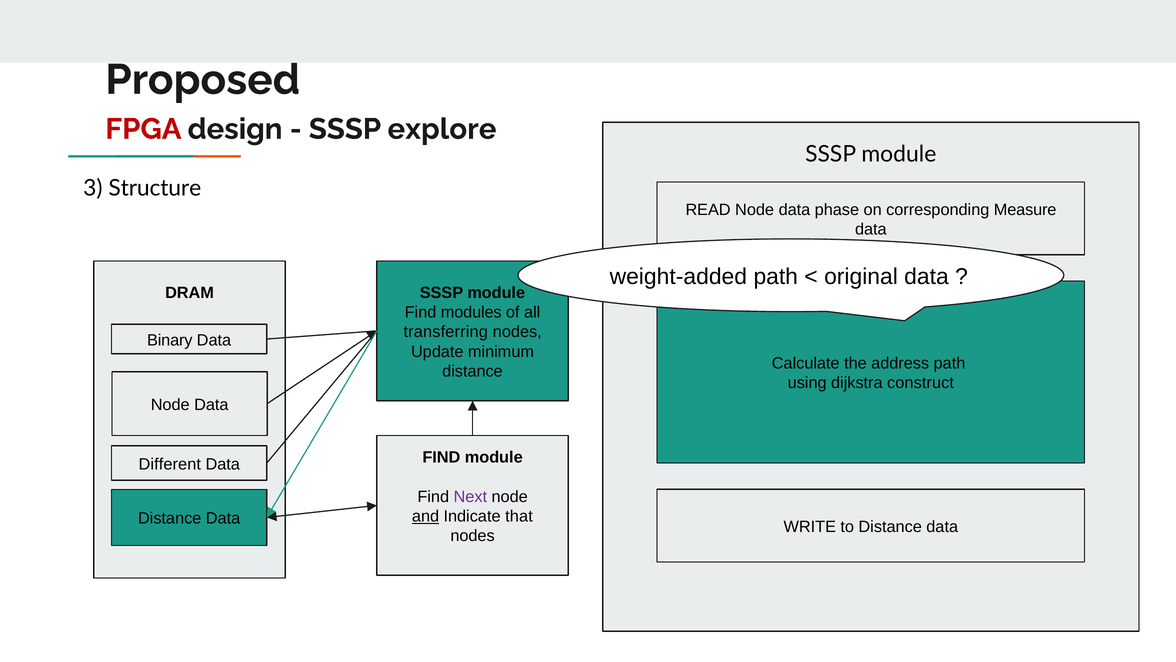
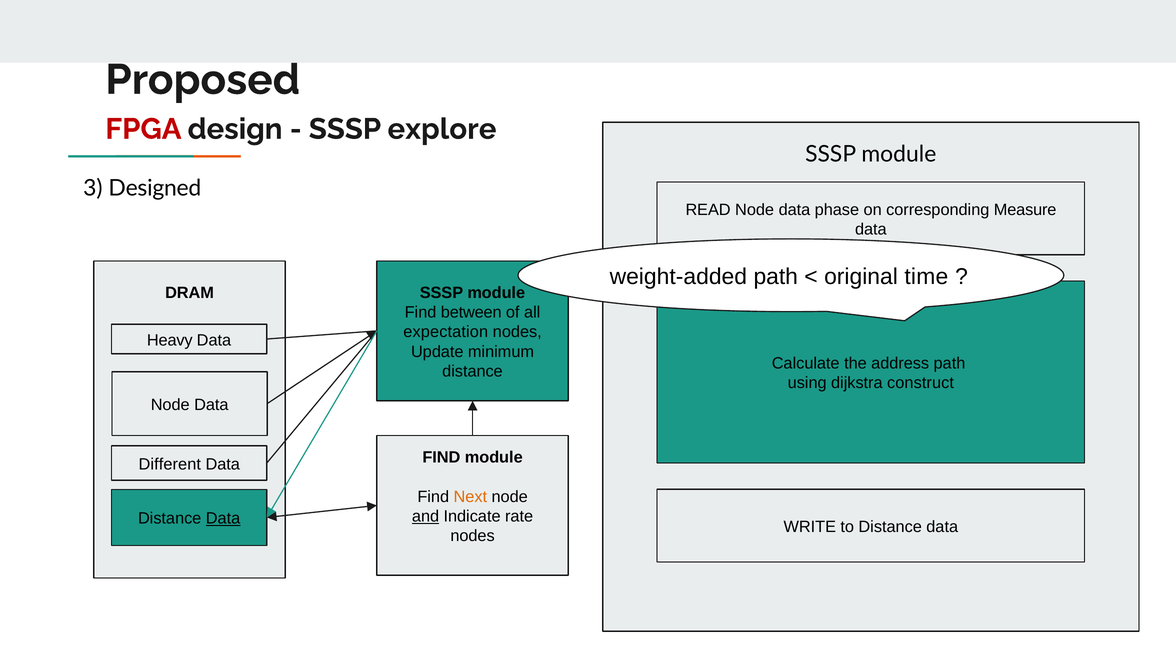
Structure: Structure -> Designed (155, 188)
original data: data -> time (926, 276)
modules: modules -> between (471, 312)
transferring: transferring -> expectation (446, 332)
Binary: Binary -> Heavy (170, 340)
Next colour: purple -> orange (470, 496)
that: that -> rate (519, 516)
Data underline: none -> present (223, 518)
